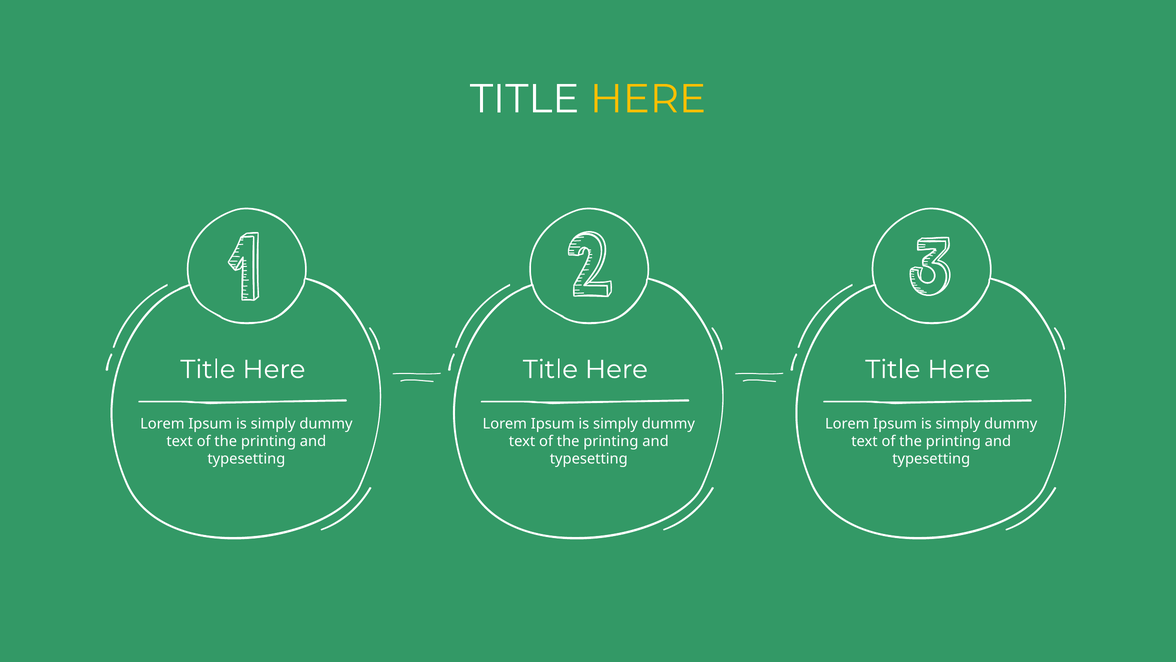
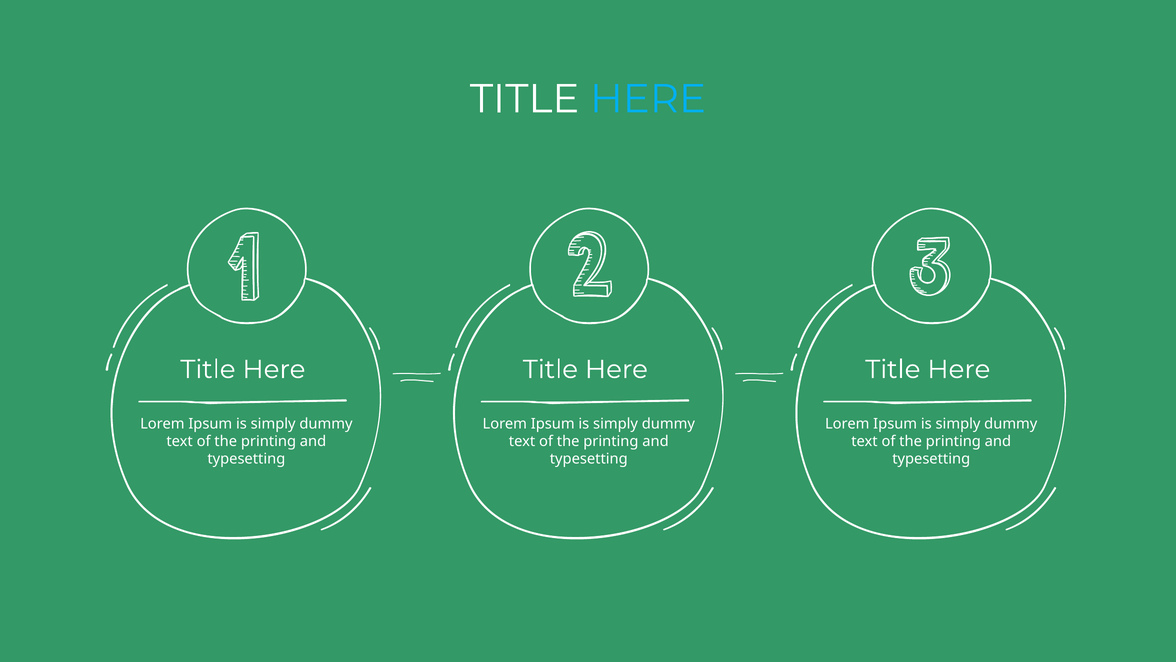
HERE colour: yellow -> light blue (648, 99)
